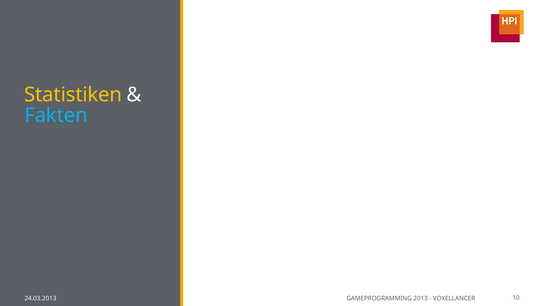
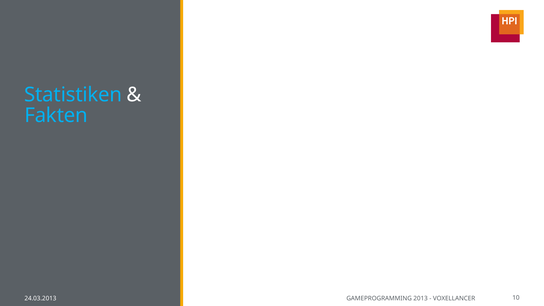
Statistiken colour: yellow -> light blue (73, 95)
